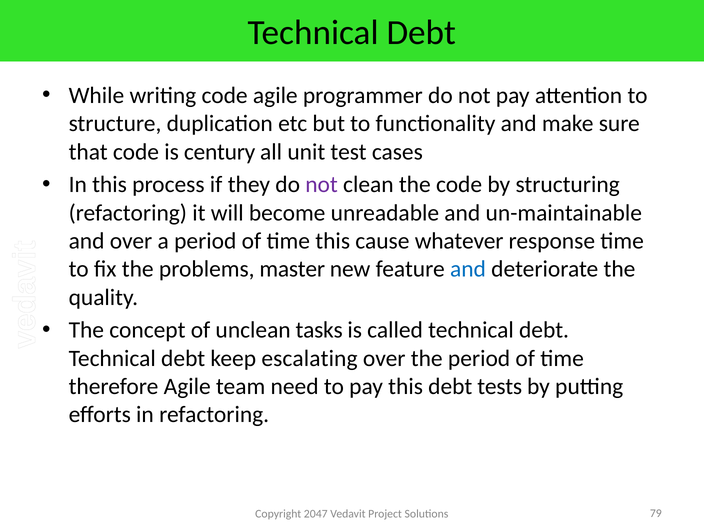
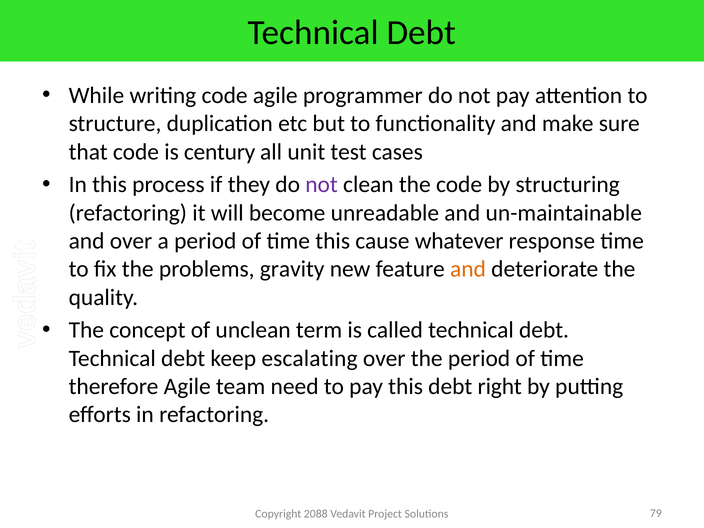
master: master -> gravity (292, 269)
and colour: blue -> orange (468, 269)
tasks: tasks -> term (319, 330)
tests: tests -> right (500, 386)
2047: 2047 -> 2088 (316, 514)
